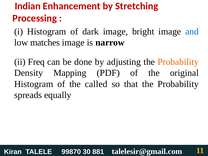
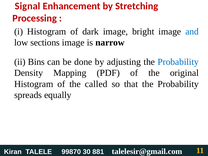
Indian: Indian -> Signal (28, 6)
matches: matches -> sections (45, 43)
Freq: Freq -> Bins (36, 62)
Probability colour: orange -> blue (178, 62)
